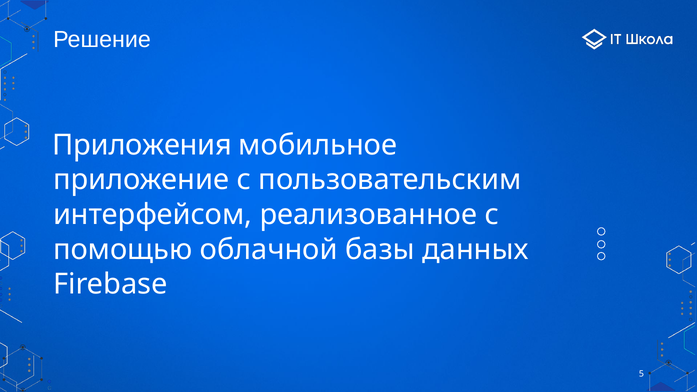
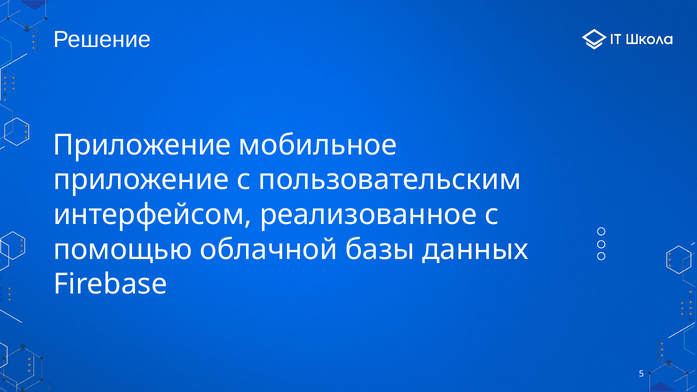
Приложения: Приложения -> Приложение (142, 145)
